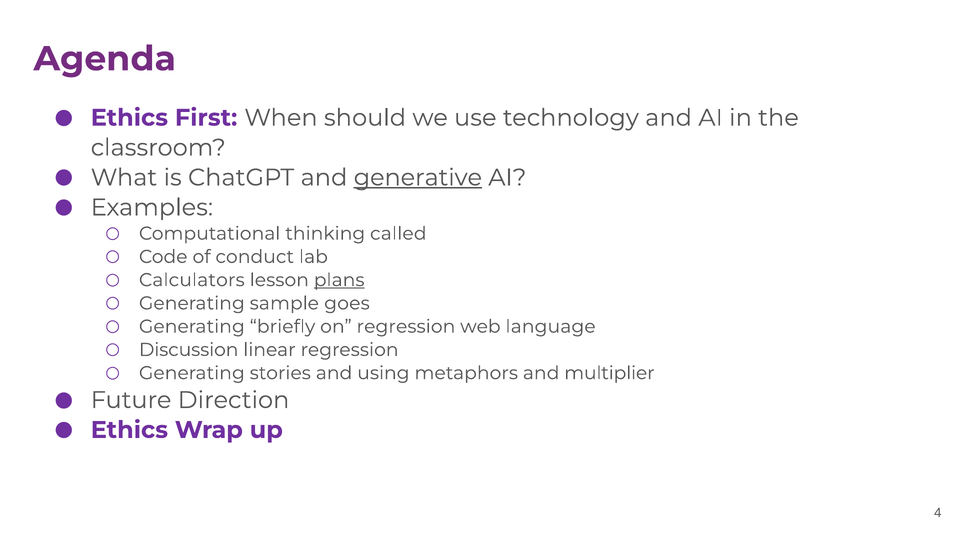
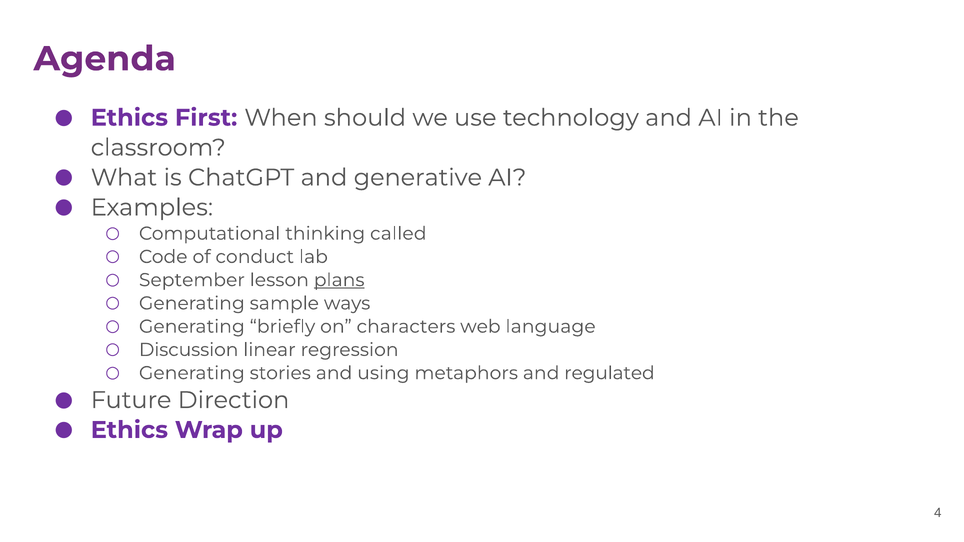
generative underline: present -> none (418, 178)
Calculators: Calculators -> September (192, 280)
goes: goes -> ways (347, 303)
on regression: regression -> characters (406, 327)
multiplier: multiplier -> regulated (609, 373)
